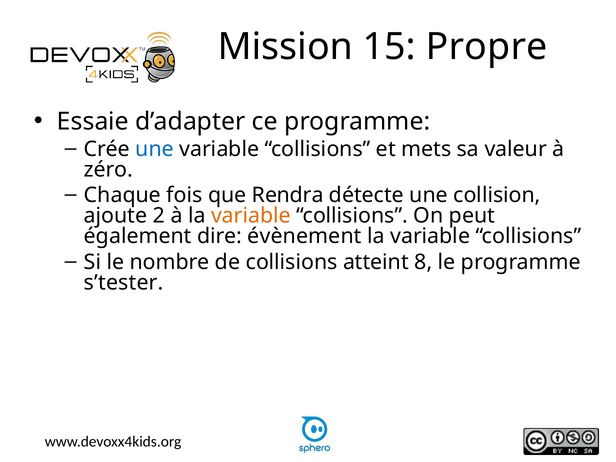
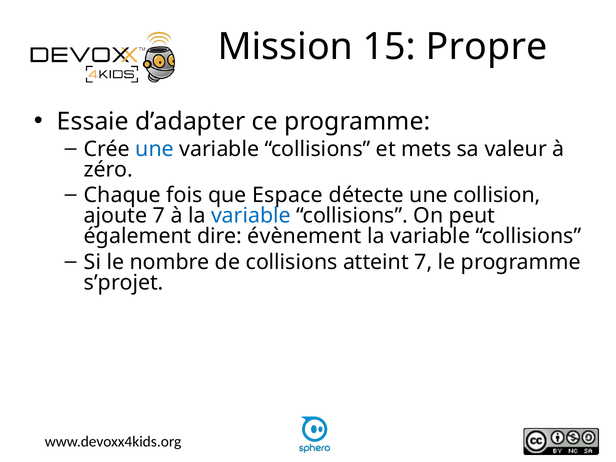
Rendra: Rendra -> Espace (288, 195)
ajoute 2: 2 -> 7 (159, 216)
variable colour: orange -> blue (251, 216)
atteint 8: 8 -> 7 (423, 262)
s’tester: s’tester -> s’projet (124, 283)
